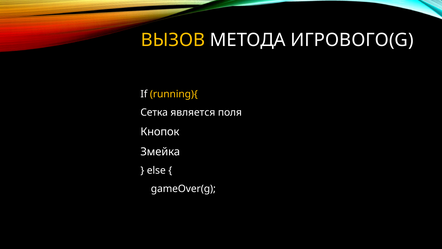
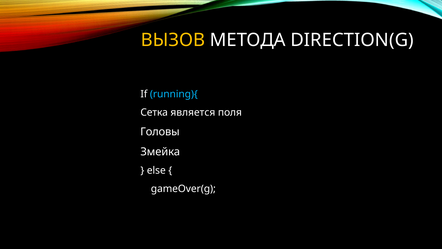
ИГРОВОГО(G: ИГРОВОГО(G -> DIRECTION(G (352, 40)
running){ colour: yellow -> light blue (174, 94)
Кнопок: Кнопок -> Головы (160, 132)
